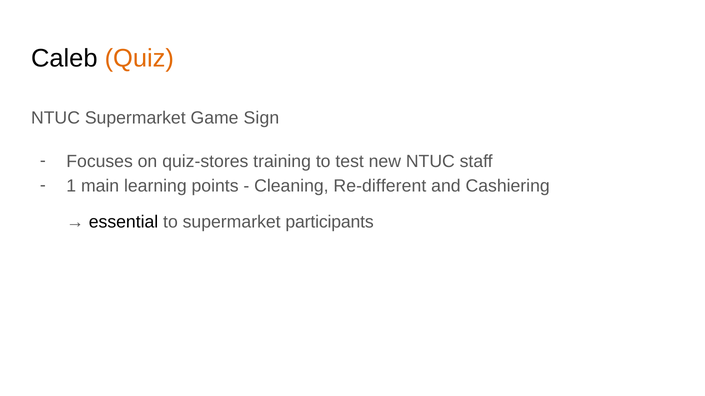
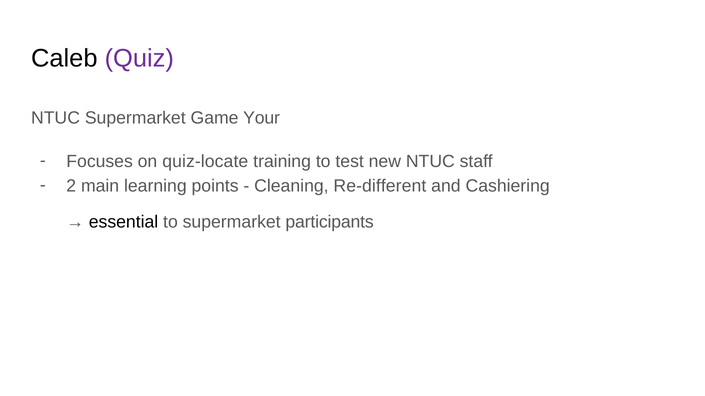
Quiz colour: orange -> purple (139, 58)
Sign: Sign -> Your (262, 118)
quiz-stores: quiz-stores -> quiz-locate (205, 162)
1: 1 -> 2 (71, 186)
